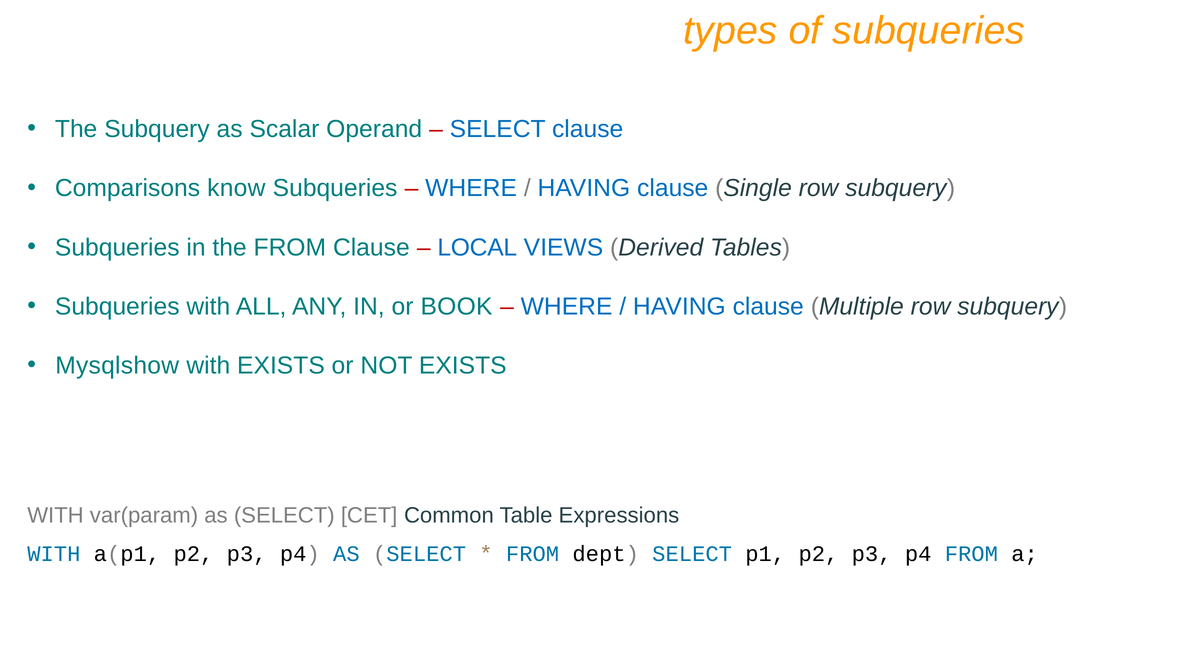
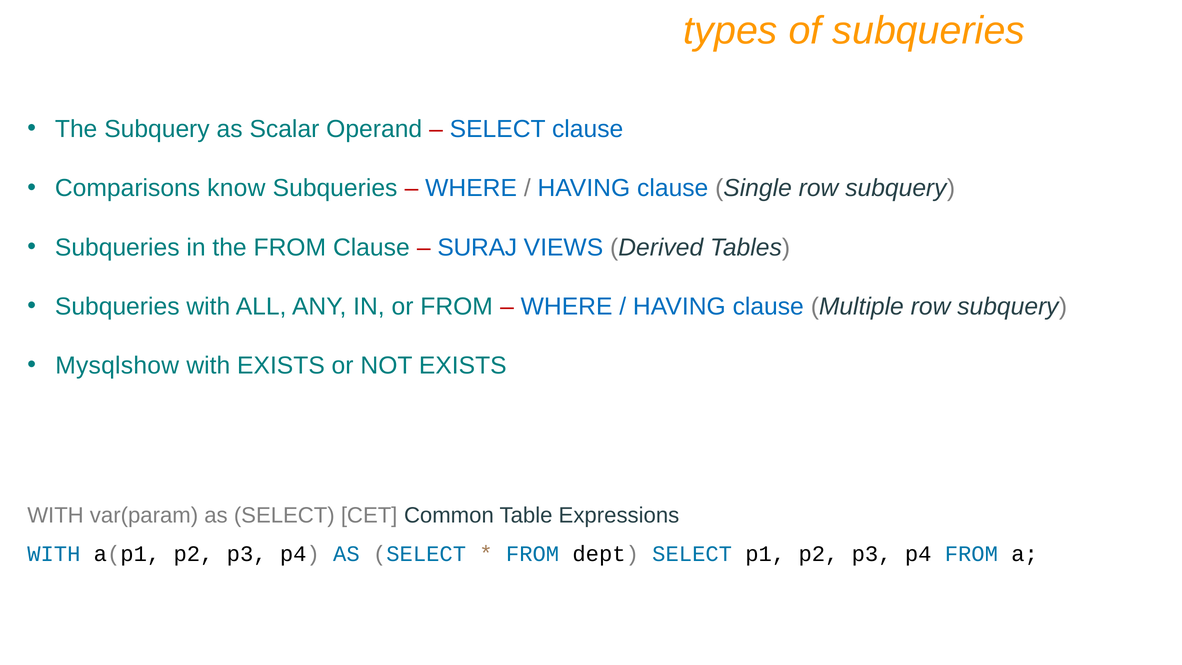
LOCAL: LOCAL -> SURAJ (477, 247)
or BOOK: BOOK -> FROM (457, 307)
